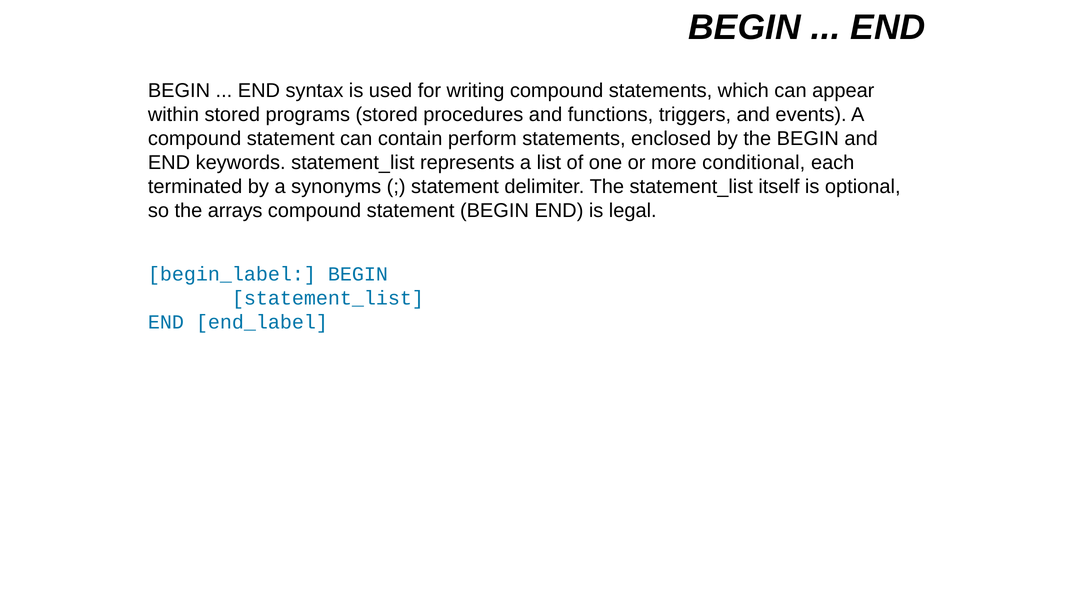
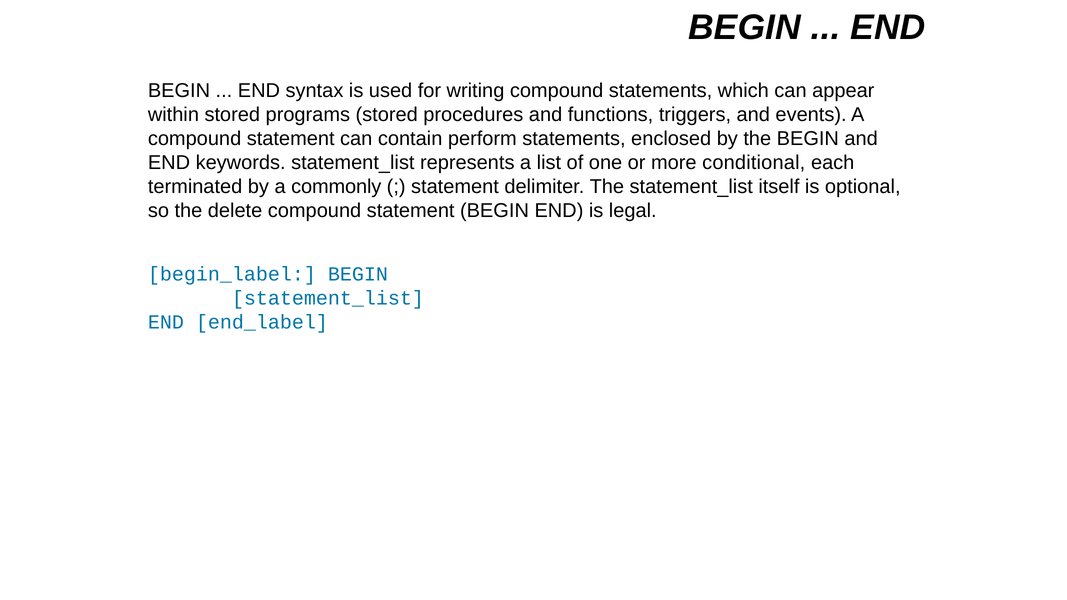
synonyms: synonyms -> commonly (336, 187)
arrays: arrays -> delete (235, 211)
